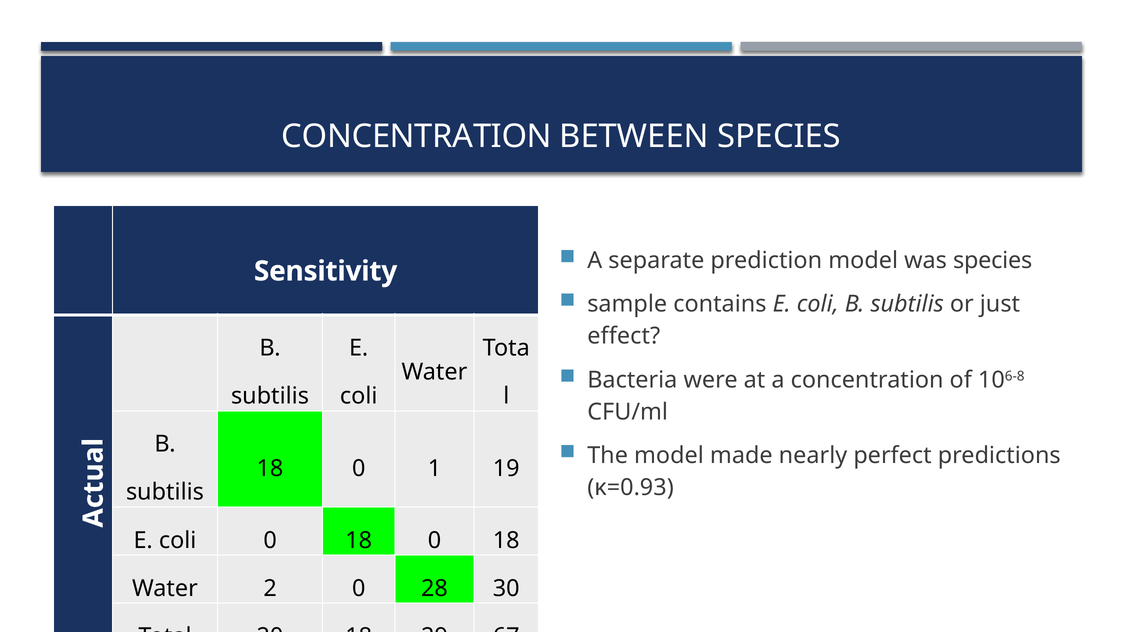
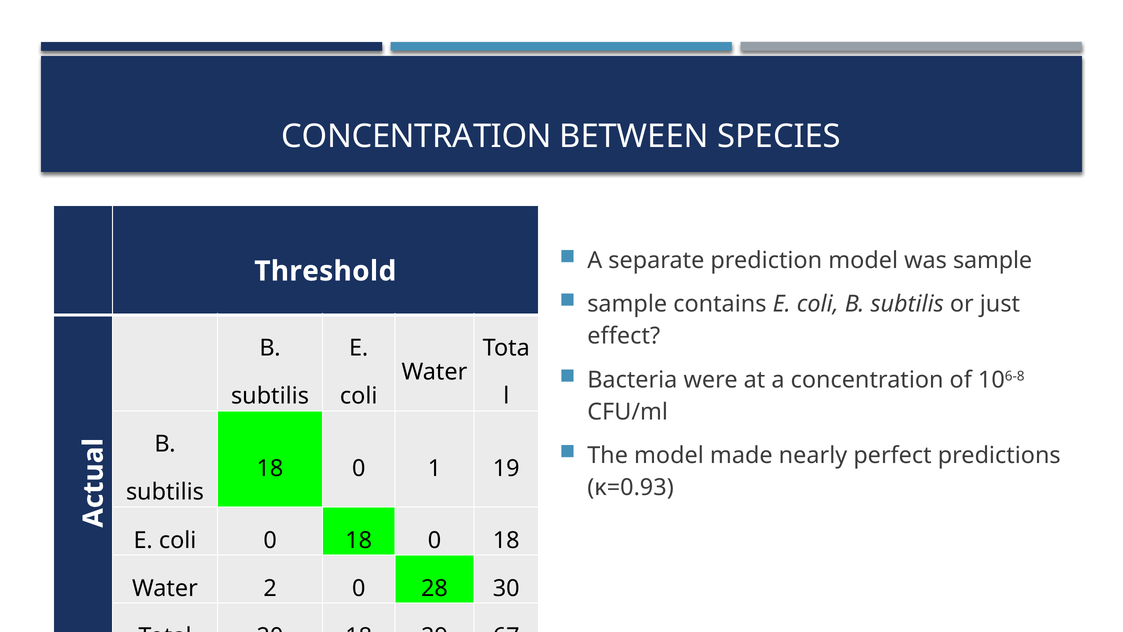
was species: species -> sample (993, 260)
Sensitivity: Sensitivity -> Threshold (325, 271)
